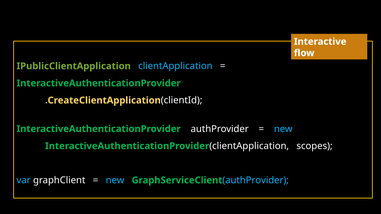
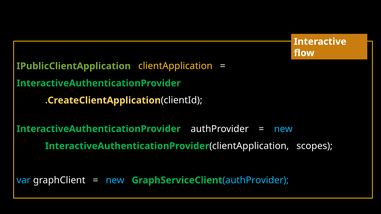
clientApplication colour: light blue -> yellow (175, 66)
